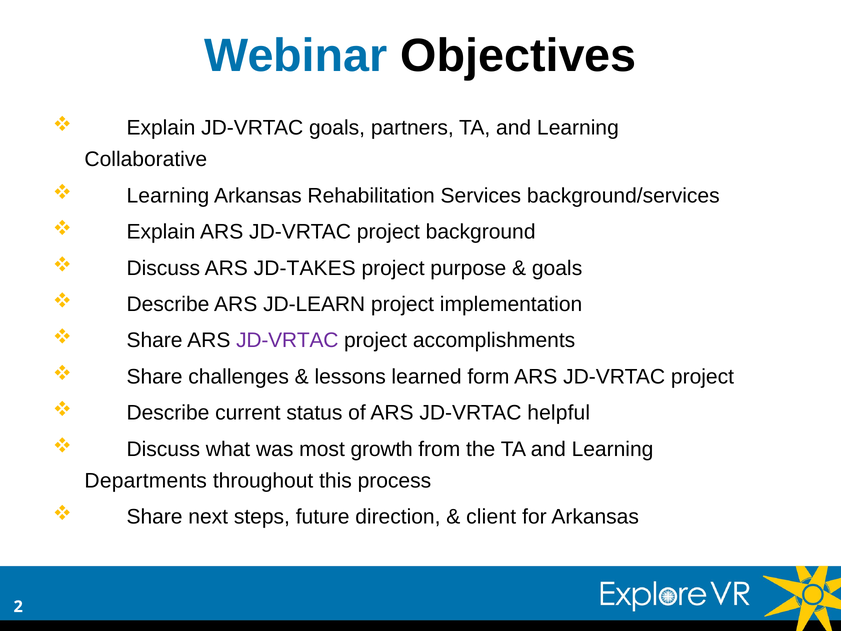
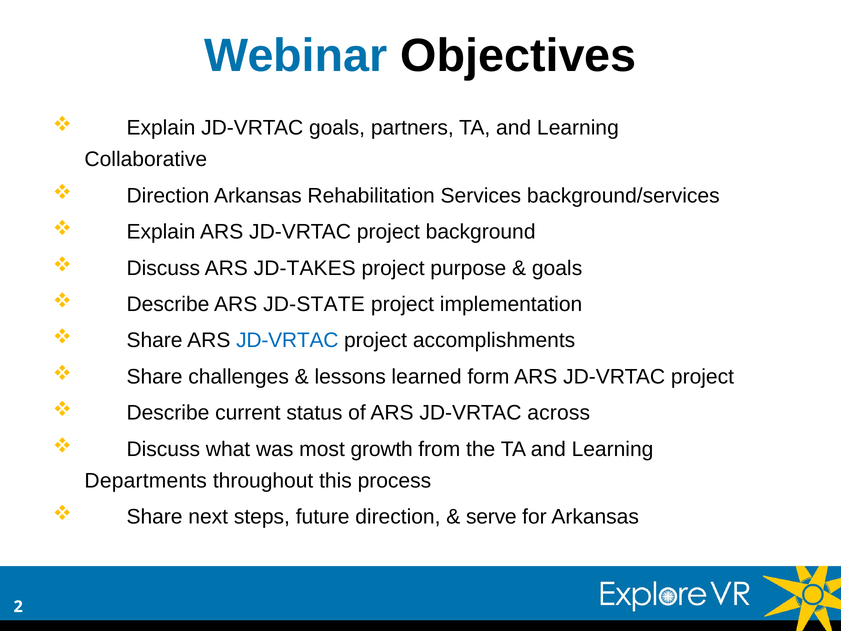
Learning: Learning -> Direction (168, 196)
JD-LEARN: JD-LEARN -> JD-STATE (314, 304)
JD-VRTAC colour: purple -> blue (287, 340)
helpful: helpful -> across (559, 413)
client: client -> serve (491, 517)
